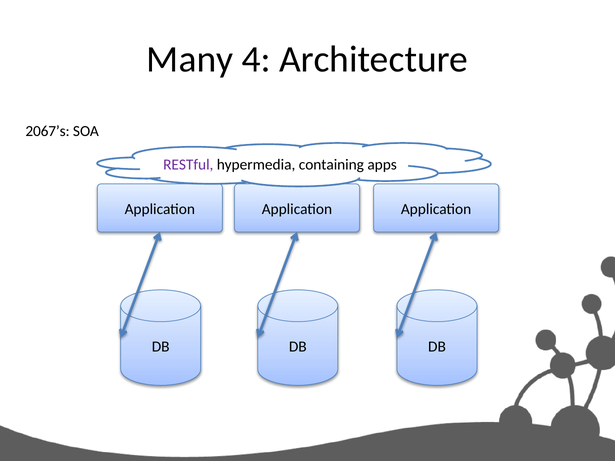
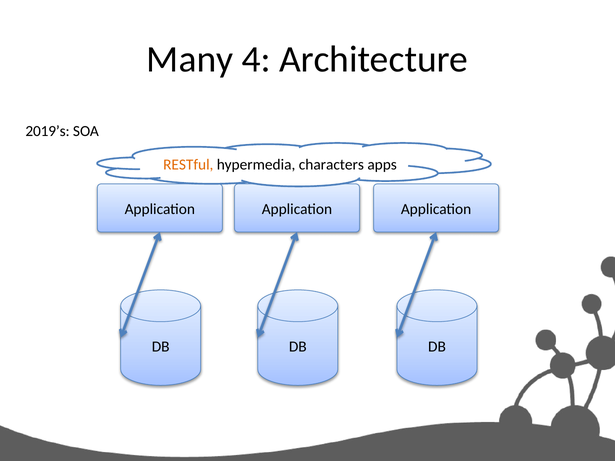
2067’s: 2067’s -> 2019’s (48, 131)
RESTful colour: purple -> orange (188, 165)
containing: containing -> characters (331, 165)
